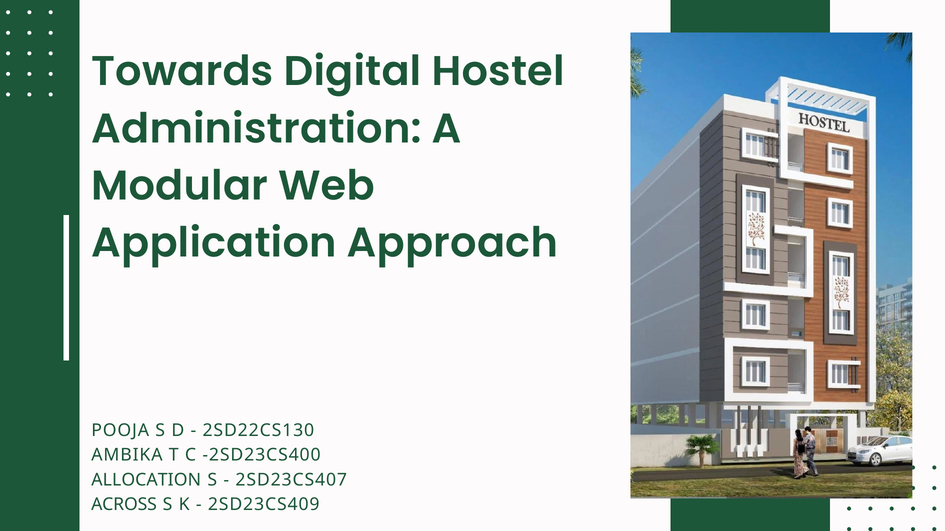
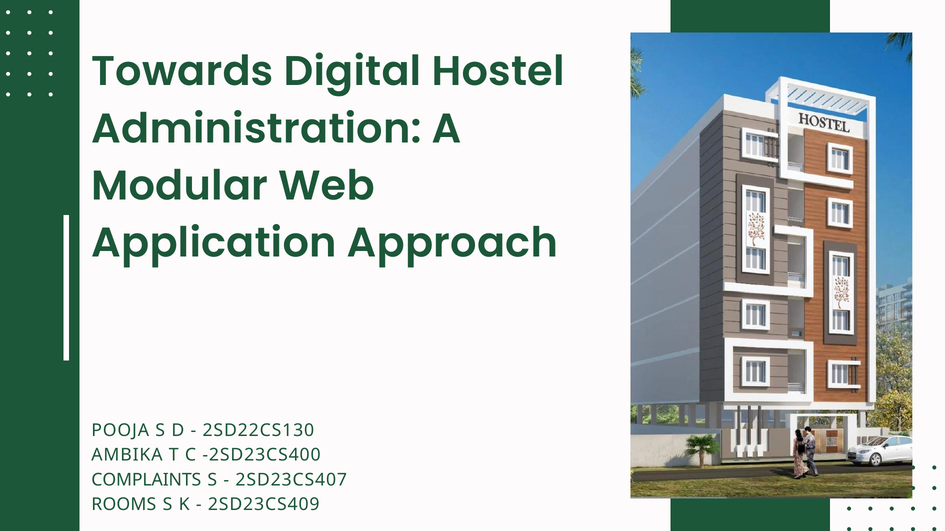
ALLOCATION: ALLOCATION -> COMPLAINTS (146, 480)
ACROSS: ACROSS -> ROOMS (124, 505)
